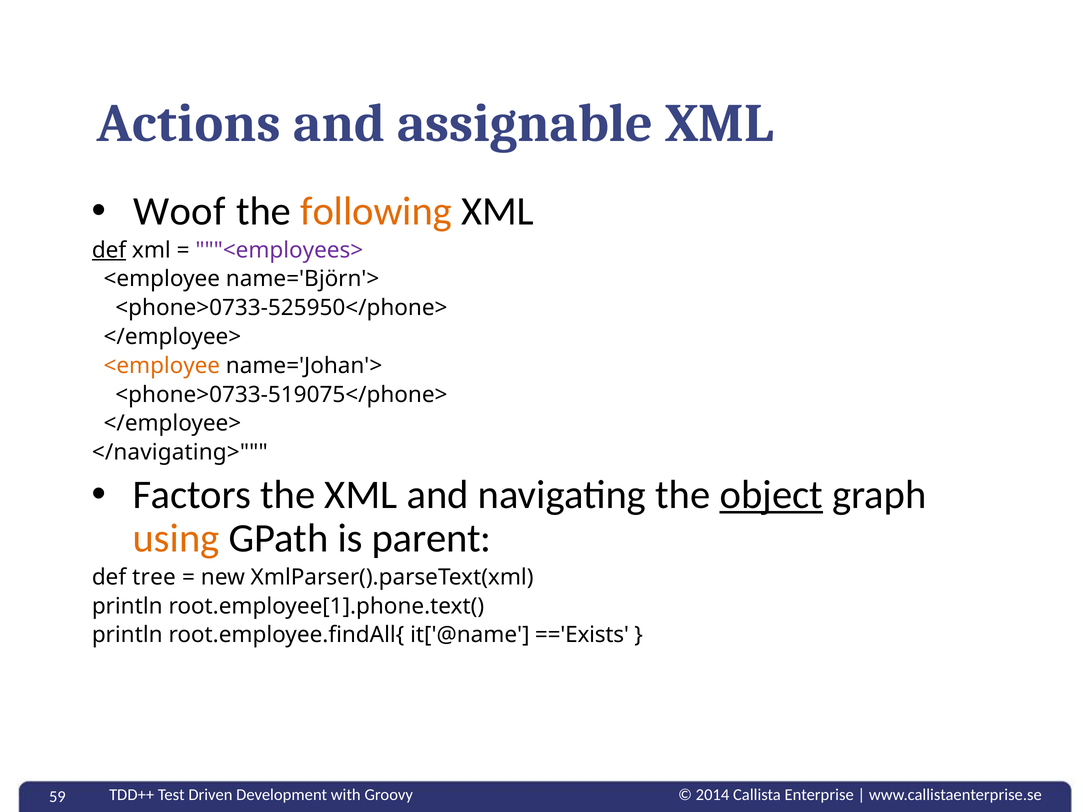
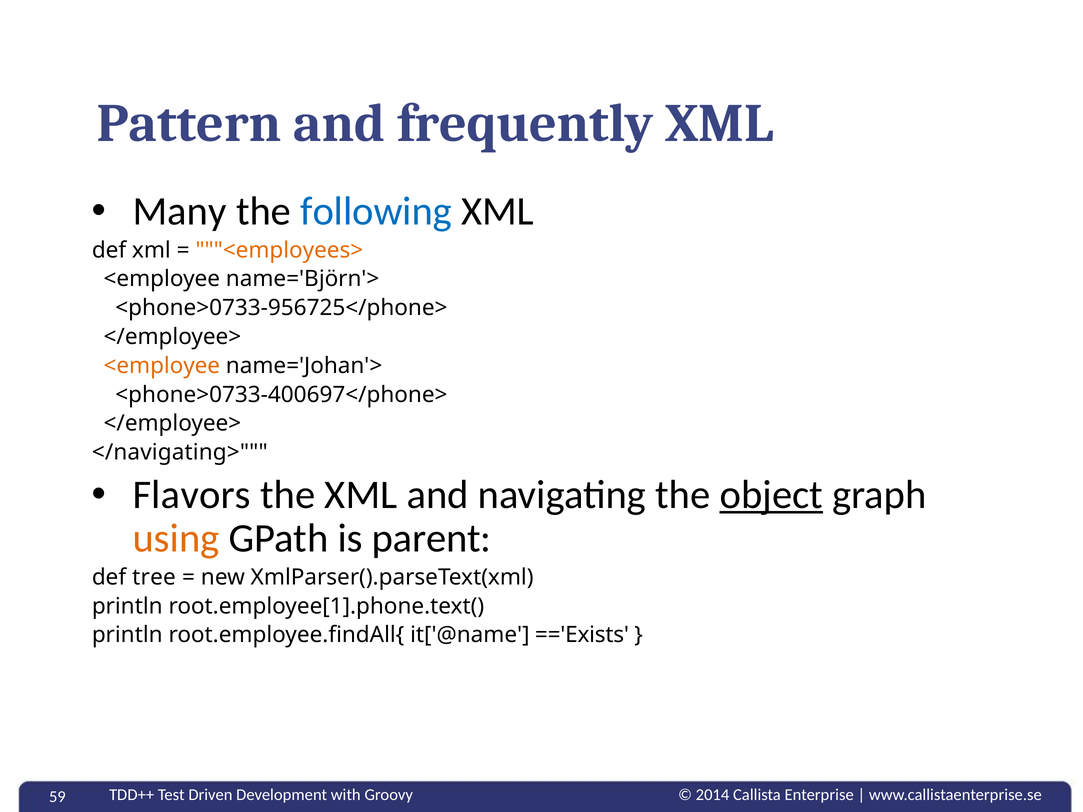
Actions: Actions -> Pattern (189, 123)
assignable: assignable -> frequently (525, 123)
Woof: Woof -> Many (180, 211)
following colour: orange -> blue (376, 211)
def underline: present -> none (109, 250)
<employees> colour: purple -> orange (279, 250)
<phone>0733-525950</phone>: <phone>0733-525950</phone> -> <phone>0733-956725</phone> (281, 308)
<phone>0733-519075</phone>: <phone>0733-519075</phone> -> <phone>0733-400697</phone> (281, 395)
Factors: Factors -> Flavors (192, 495)
